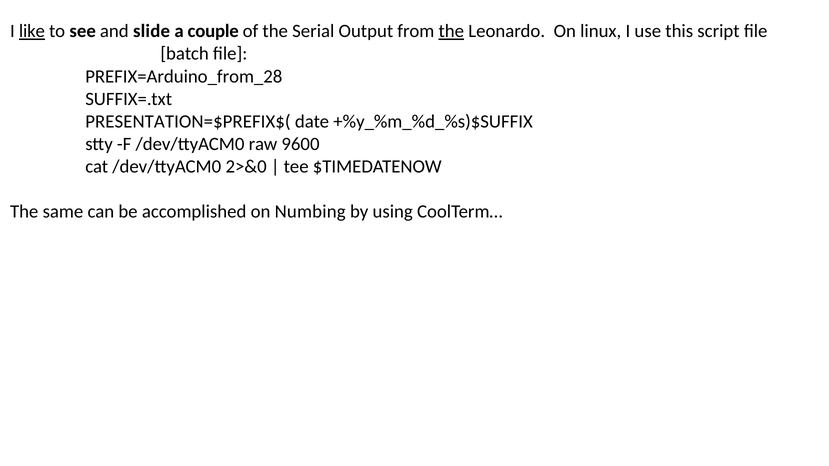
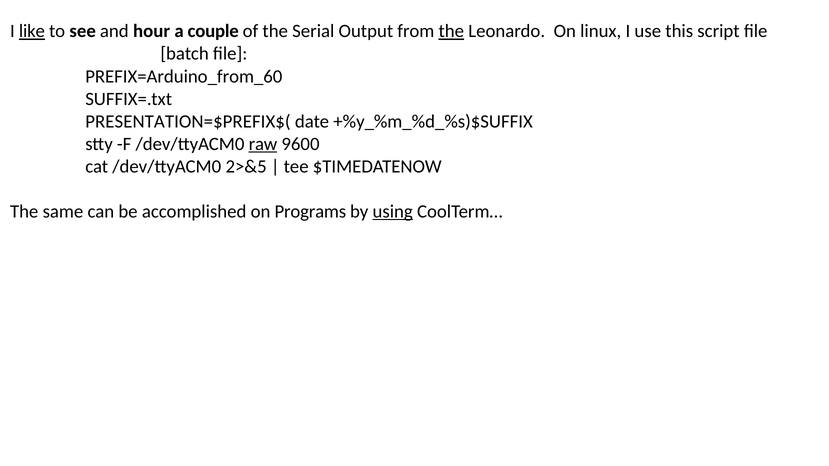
slide: slide -> hour (152, 31)
PREFIX=Arduino_from_28: PREFIX=Arduino_from_28 -> PREFIX=Arduino_from_60 (184, 76)
raw underline: none -> present (263, 144)
2>&0: 2>&0 -> 2>&5 (246, 167)
Numbing: Numbing -> Programs (310, 212)
using underline: none -> present (393, 212)
